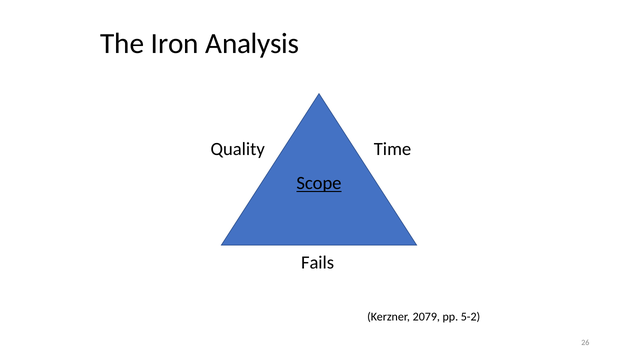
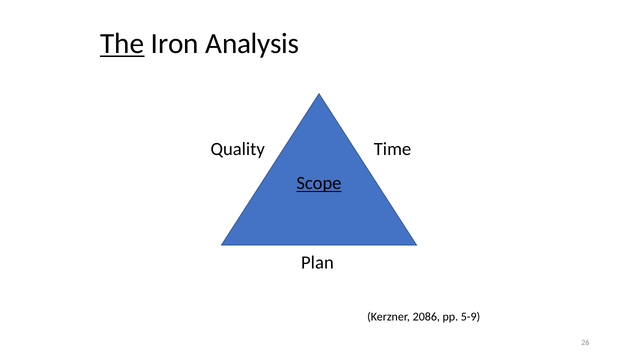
The underline: none -> present (122, 44)
Fails: Fails -> Plan (317, 262)
2079: 2079 -> 2086 (426, 317)
5-2: 5-2 -> 5-9 (471, 317)
